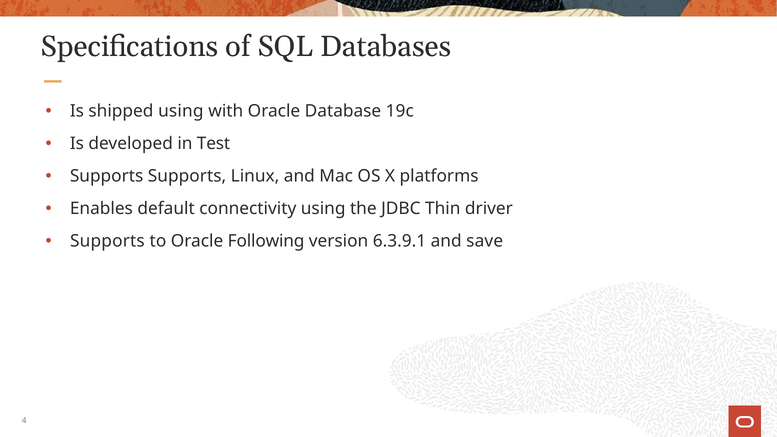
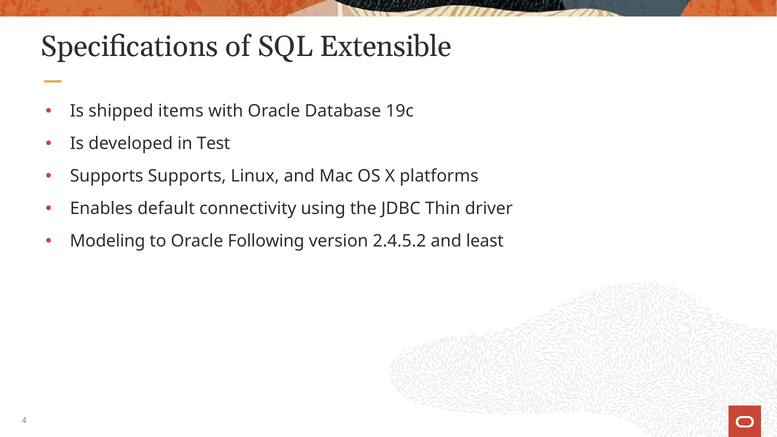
Databases: Databases -> Extensible (386, 47)
shipped using: using -> items (181, 111)
Supports: Supports -> Modeling (108, 241)
6.3.9.1: 6.3.9.1 -> 2.4.5.2 (399, 241)
save: save -> least (485, 241)
